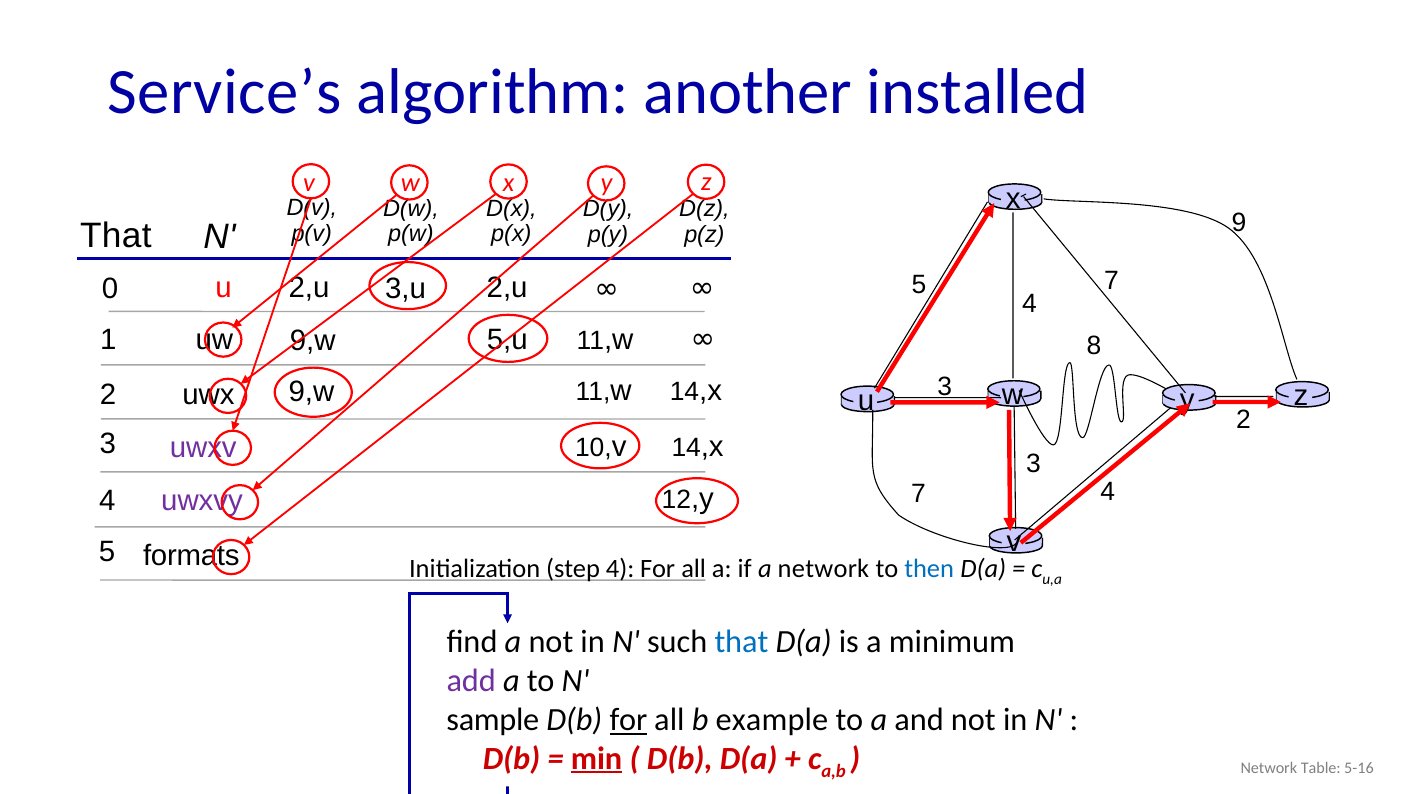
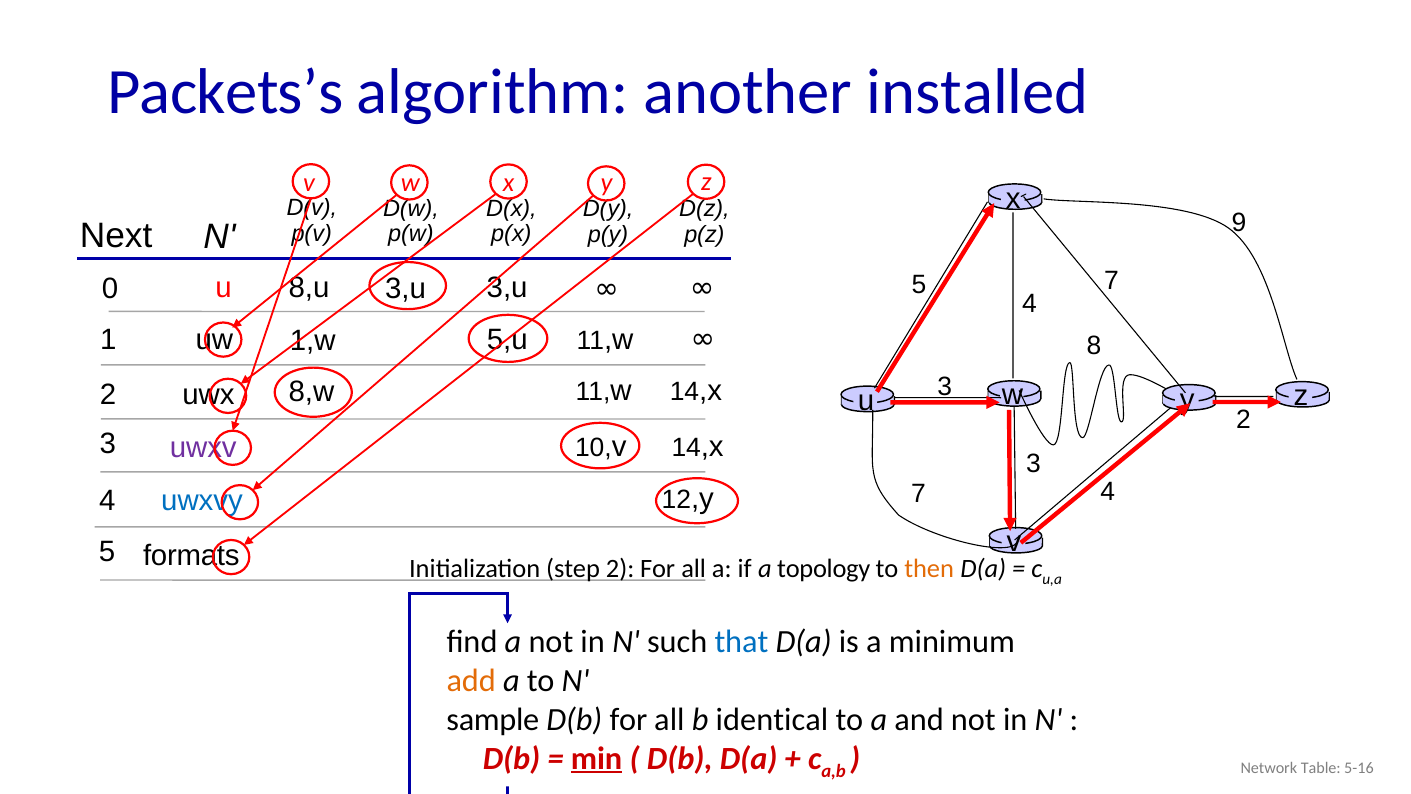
Service’s: Service’s -> Packets’s (225, 92)
That: That -> Next (116, 236)
2,u: 2,u -> 8,u (309, 288)
3,u 2,u: 2,u -> 3,u (507, 288)
9,w: 9,w -> 1,w (313, 341)
9,w: 9,w -> 8,w (311, 392)
uwxvy colour: purple -> blue (202, 500)
step 4: 4 -> 2 (620, 569)
a network: network -> topology (824, 569)
then colour: blue -> orange (929, 569)
add colour: purple -> orange (471, 681)
for underline: present -> none (628, 719)
example: example -> identical (772, 719)
